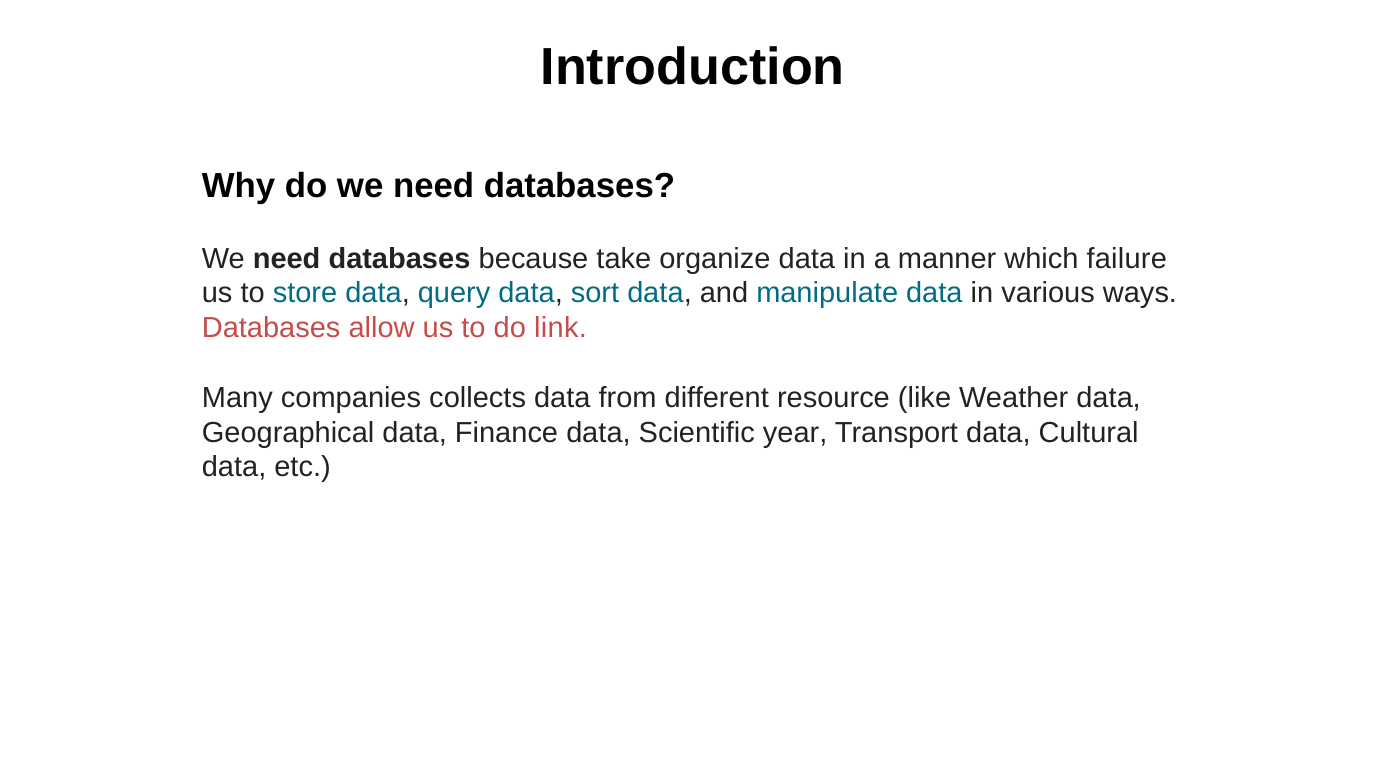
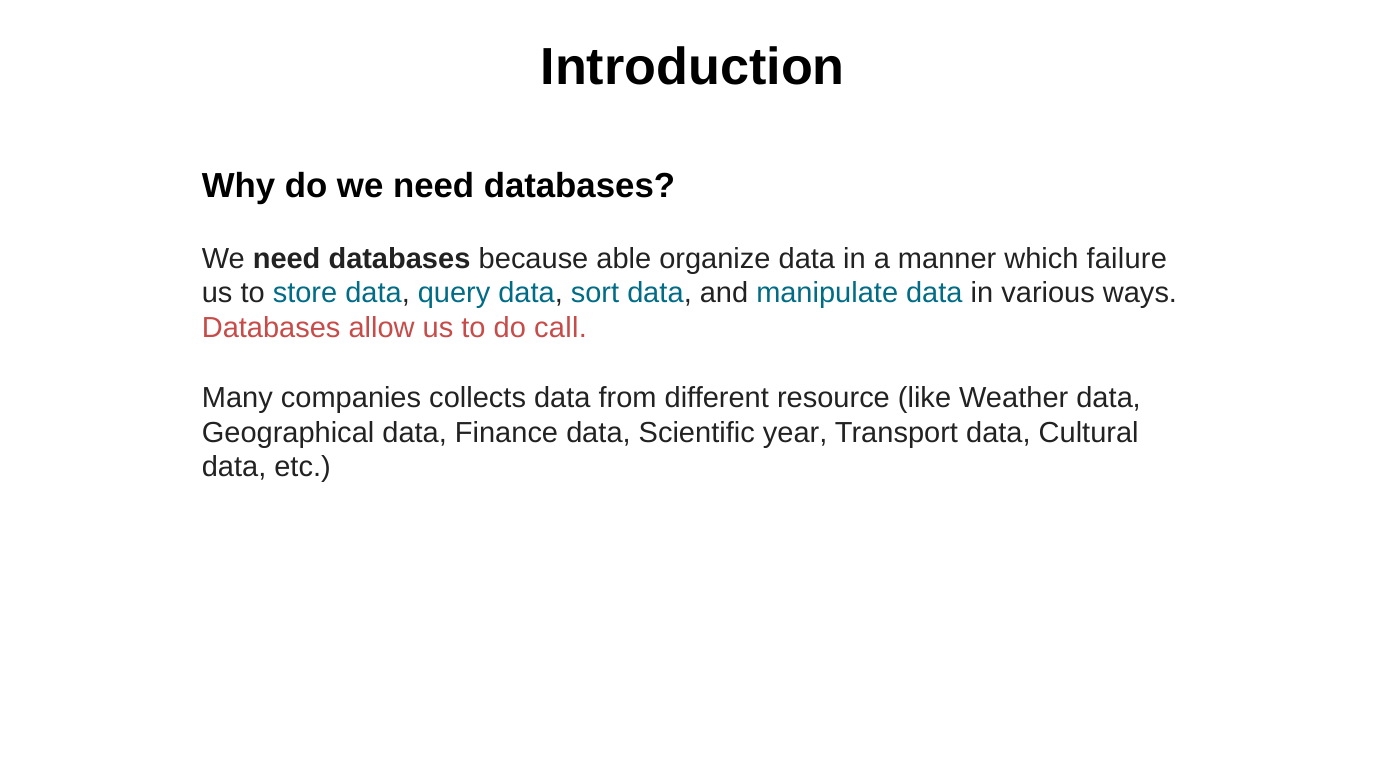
take: take -> able (624, 259)
link: link -> call (560, 328)
